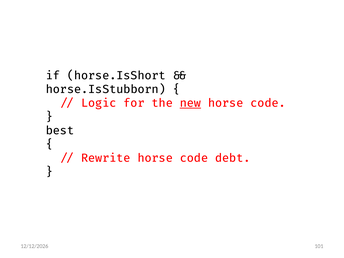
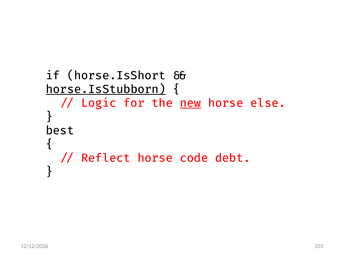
horse.IsStubborn underline: none -> present (106, 89)
code: code -> else (268, 103)
Rewrite: Rewrite -> Reflect (106, 158)
